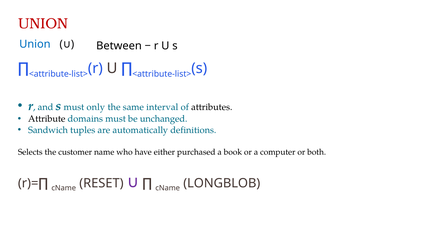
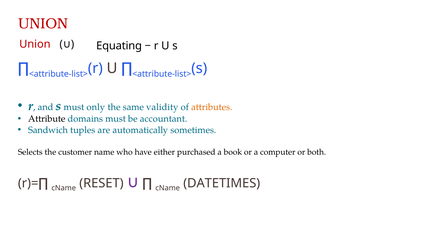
Between: Between -> Equating (119, 46)
Union colour: blue -> red (35, 44)
interval: interval -> validity (162, 107)
attributes colour: black -> orange (212, 107)
unchanged: unchanged -> accountant (164, 119)
definitions: definitions -> sometimes (193, 130)
LONGBLOB: LONGBLOB -> DATETIMES (222, 183)
